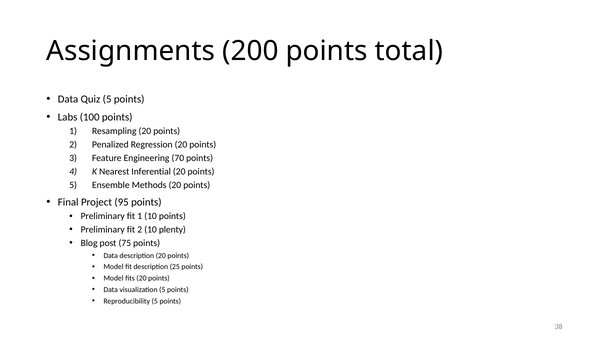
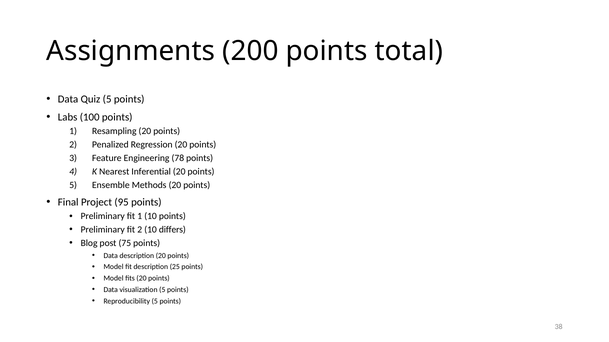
70: 70 -> 78 (178, 158)
plenty: plenty -> differs (172, 230)
